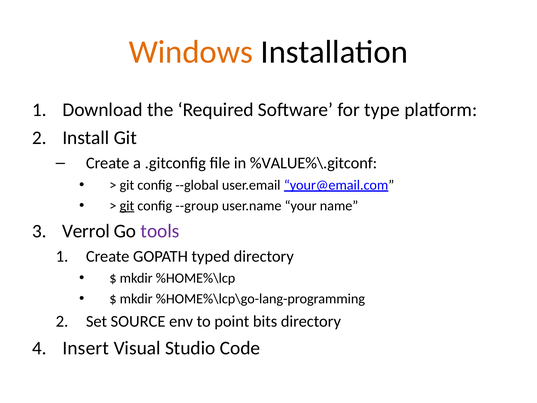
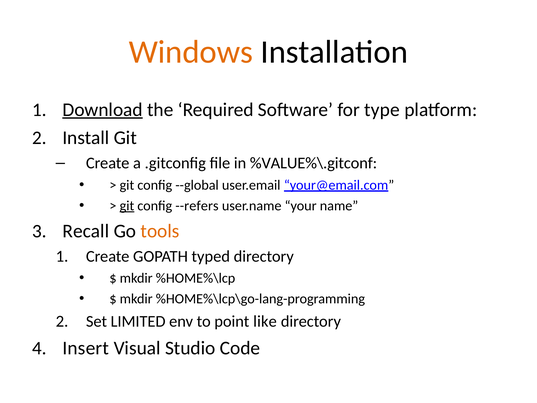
Download underline: none -> present (103, 110)
--group: --group -> --refers (197, 206)
Verrol: Verrol -> Recall (86, 231)
tools colour: purple -> orange (160, 231)
SOURCE: SOURCE -> LIMITED (138, 321)
bits: bits -> like (265, 321)
